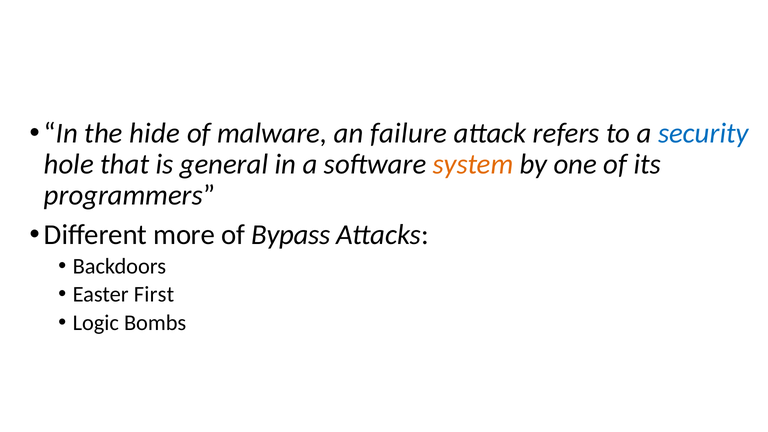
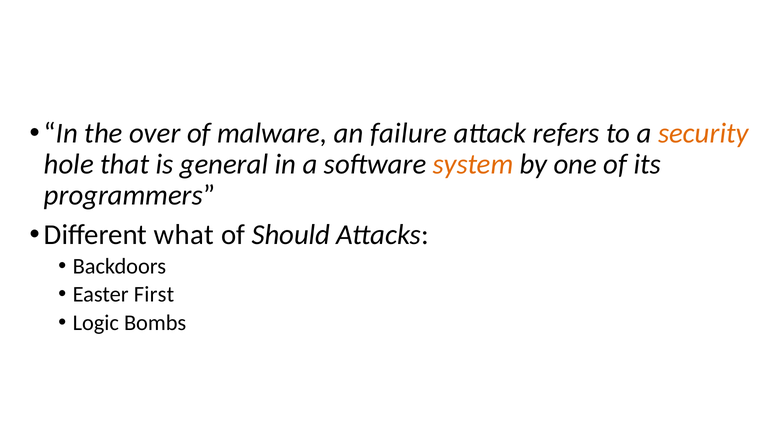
hide: hide -> over (155, 133)
security colour: blue -> orange (703, 133)
more: more -> what (184, 235)
Bypass: Bypass -> Should (291, 235)
